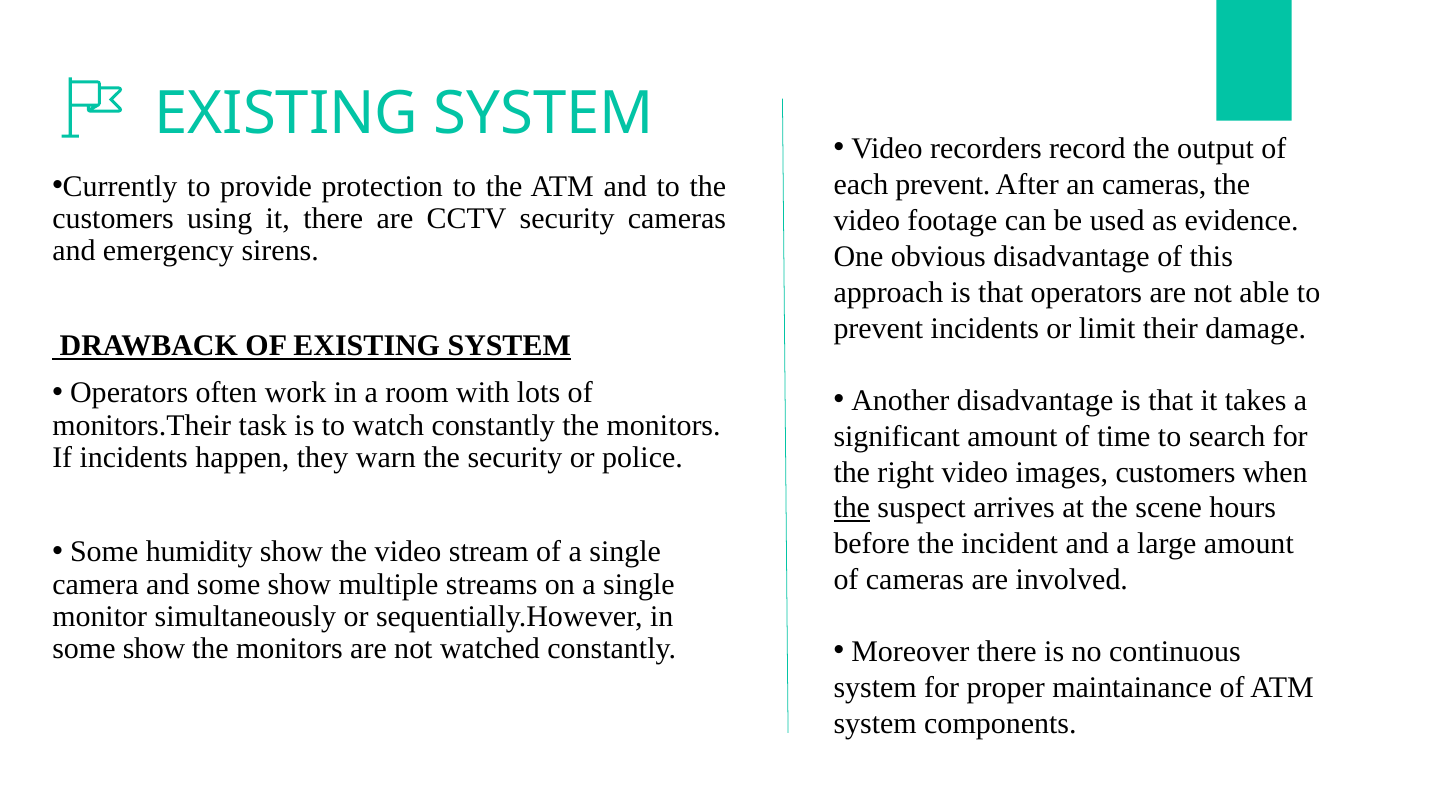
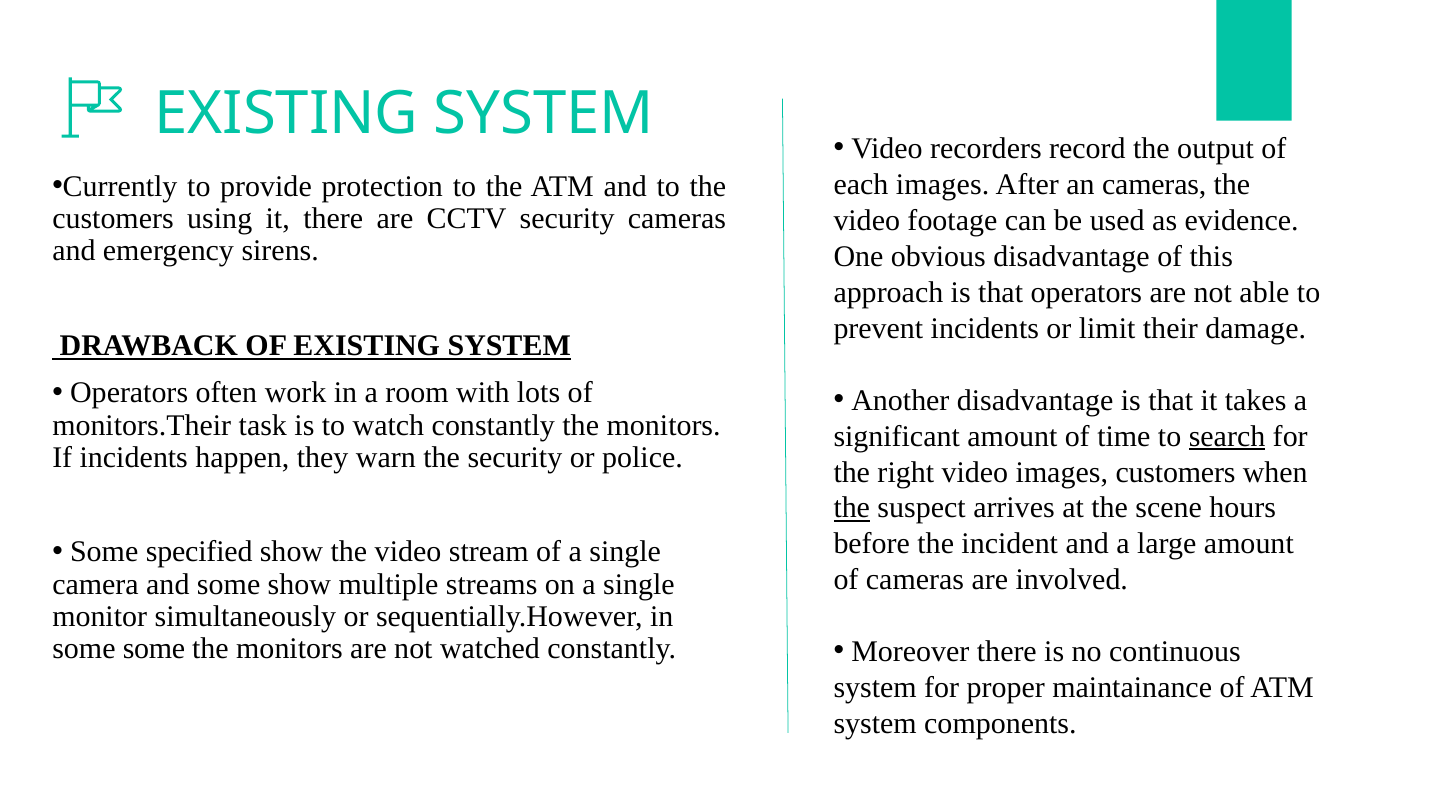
each prevent: prevent -> images (943, 185)
search underline: none -> present (1227, 436)
humidity: humidity -> specified (199, 552)
show: show -> some (154, 649)
